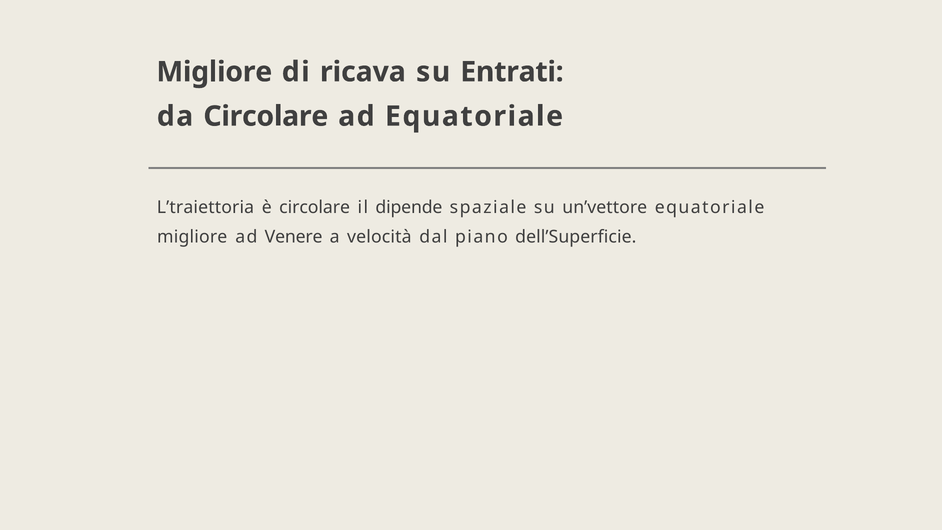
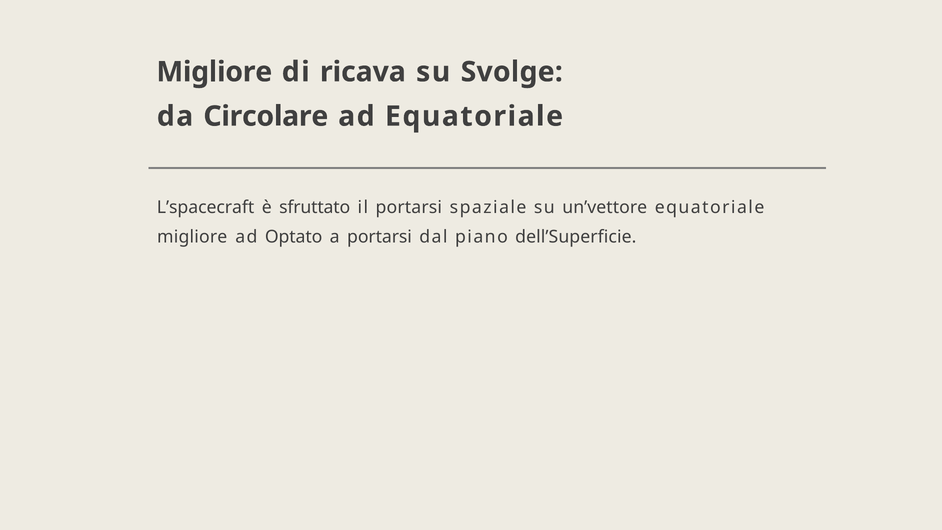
Entrati: Entrati -> Svolge (512, 72)
L’traiettoria: L’traiettoria -> L’spacecraft (206, 207)
è circolare: circolare -> sfruttato (315, 207)
il dipende: dipende -> portarsi (409, 207)
Venere: Venere -> Optato (294, 237)
a velocità: velocità -> portarsi (379, 237)
